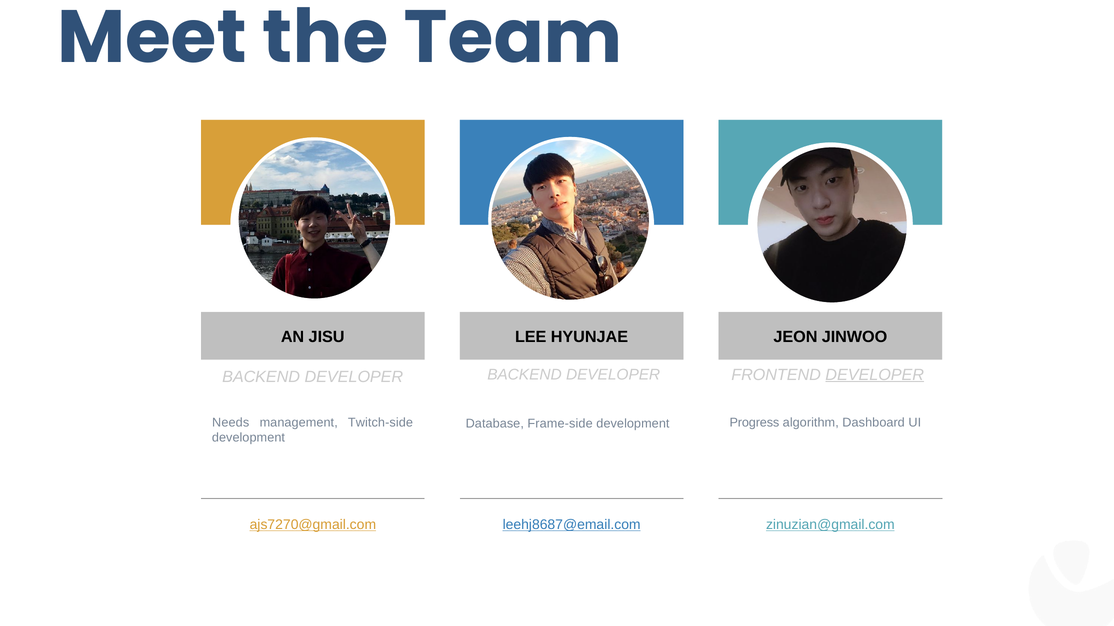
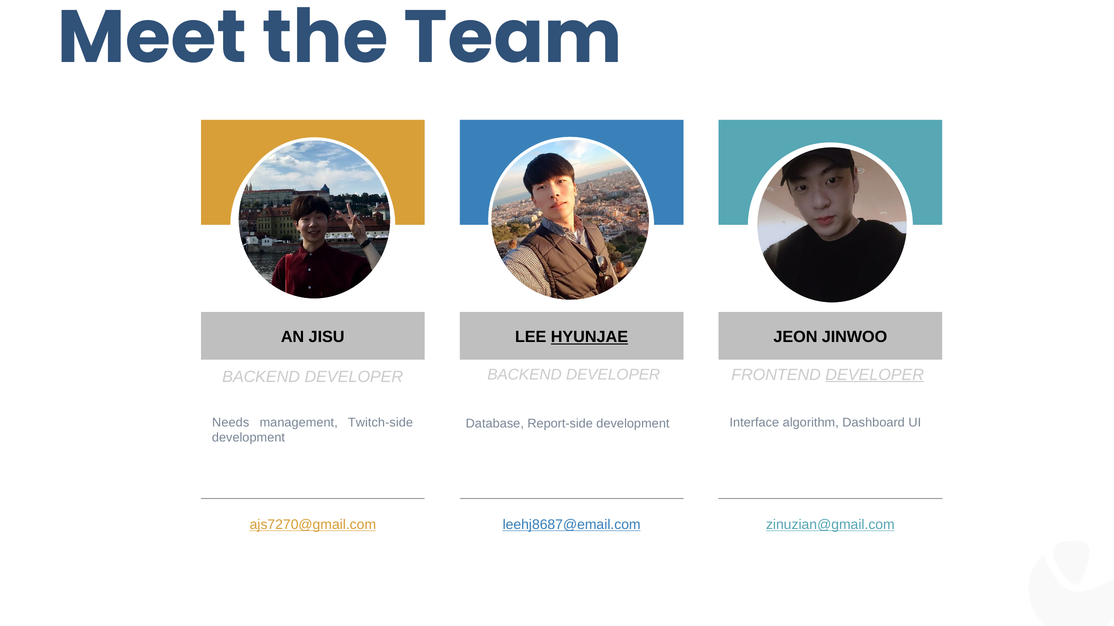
HYUNJAE underline: none -> present (589, 337)
Progress: Progress -> Interface (754, 423)
Frame-side: Frame-side -> Report-side (560, 424)
